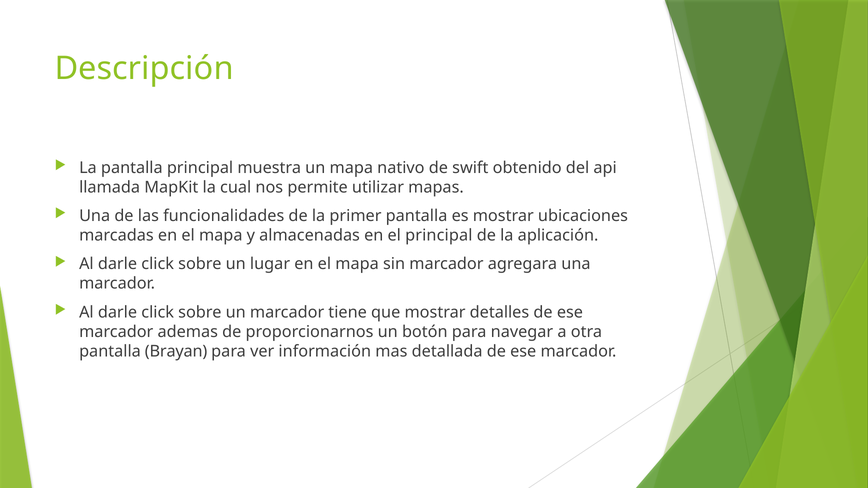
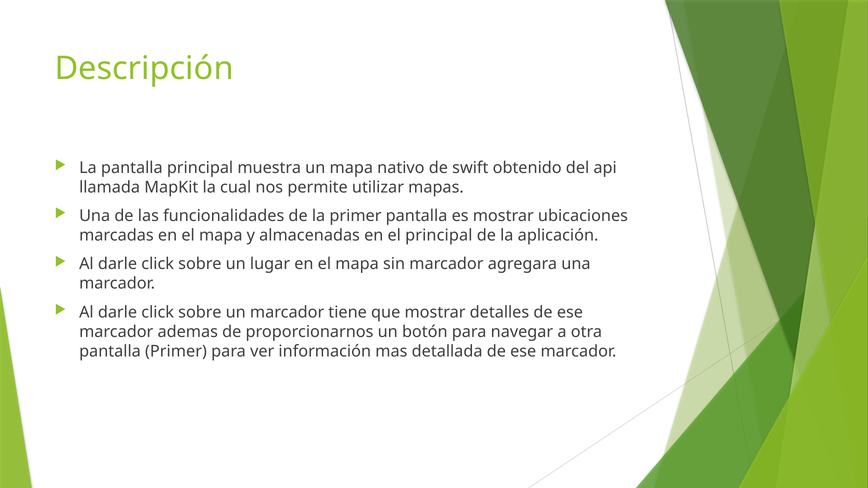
pantalla Brayan: Brayan -> Primer (176, 351)
